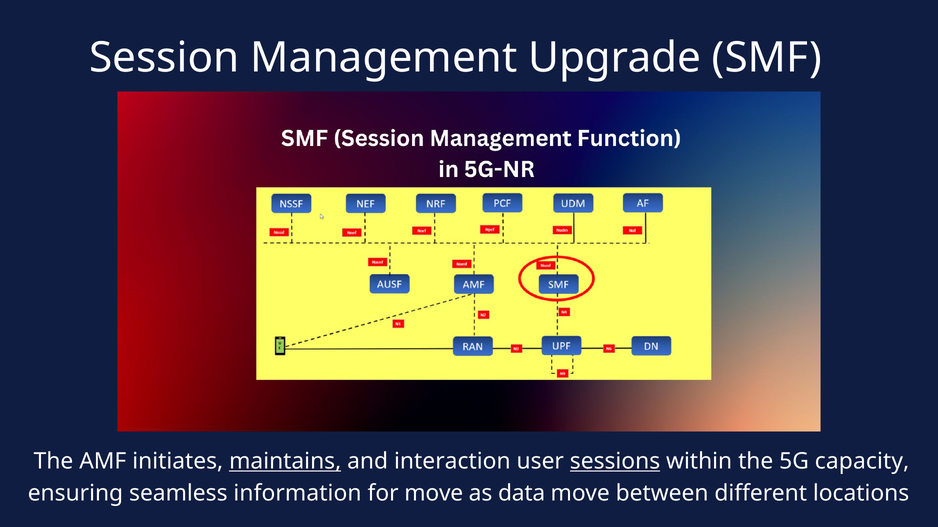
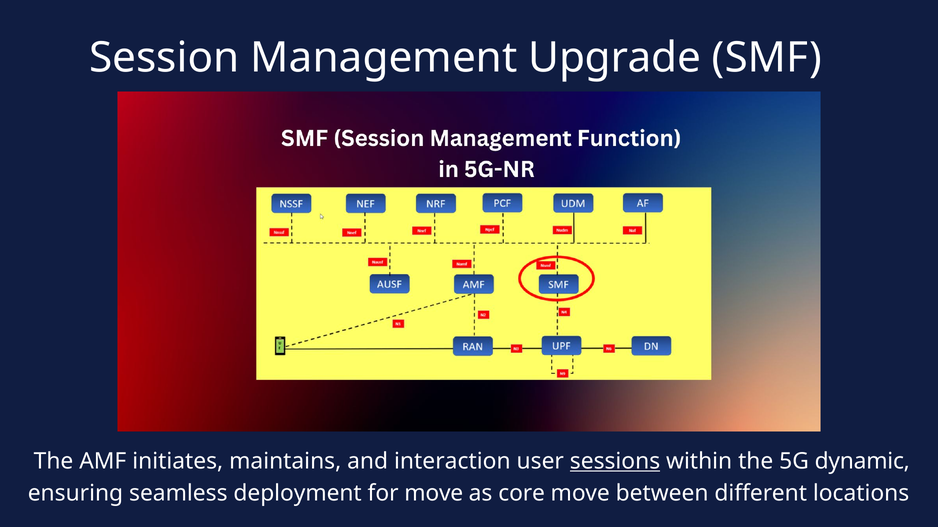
maintains underline: present -> none (285, 462)
capacity: capacity -> dynamic (862, 462)
information: information -> deployment (298, 494)
data: data -> core (522, 494)
